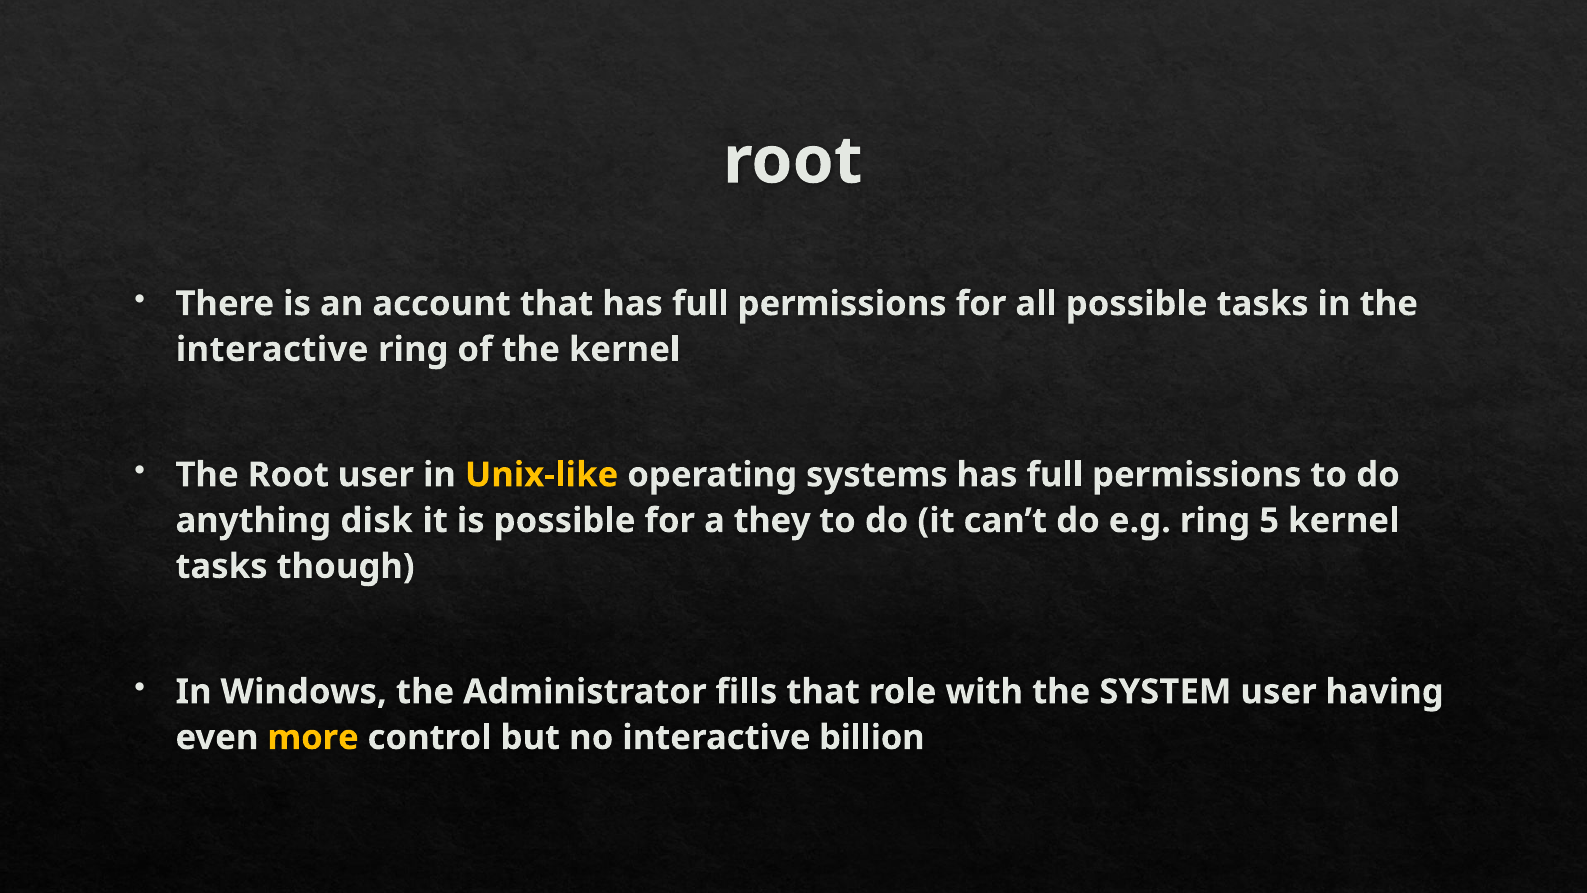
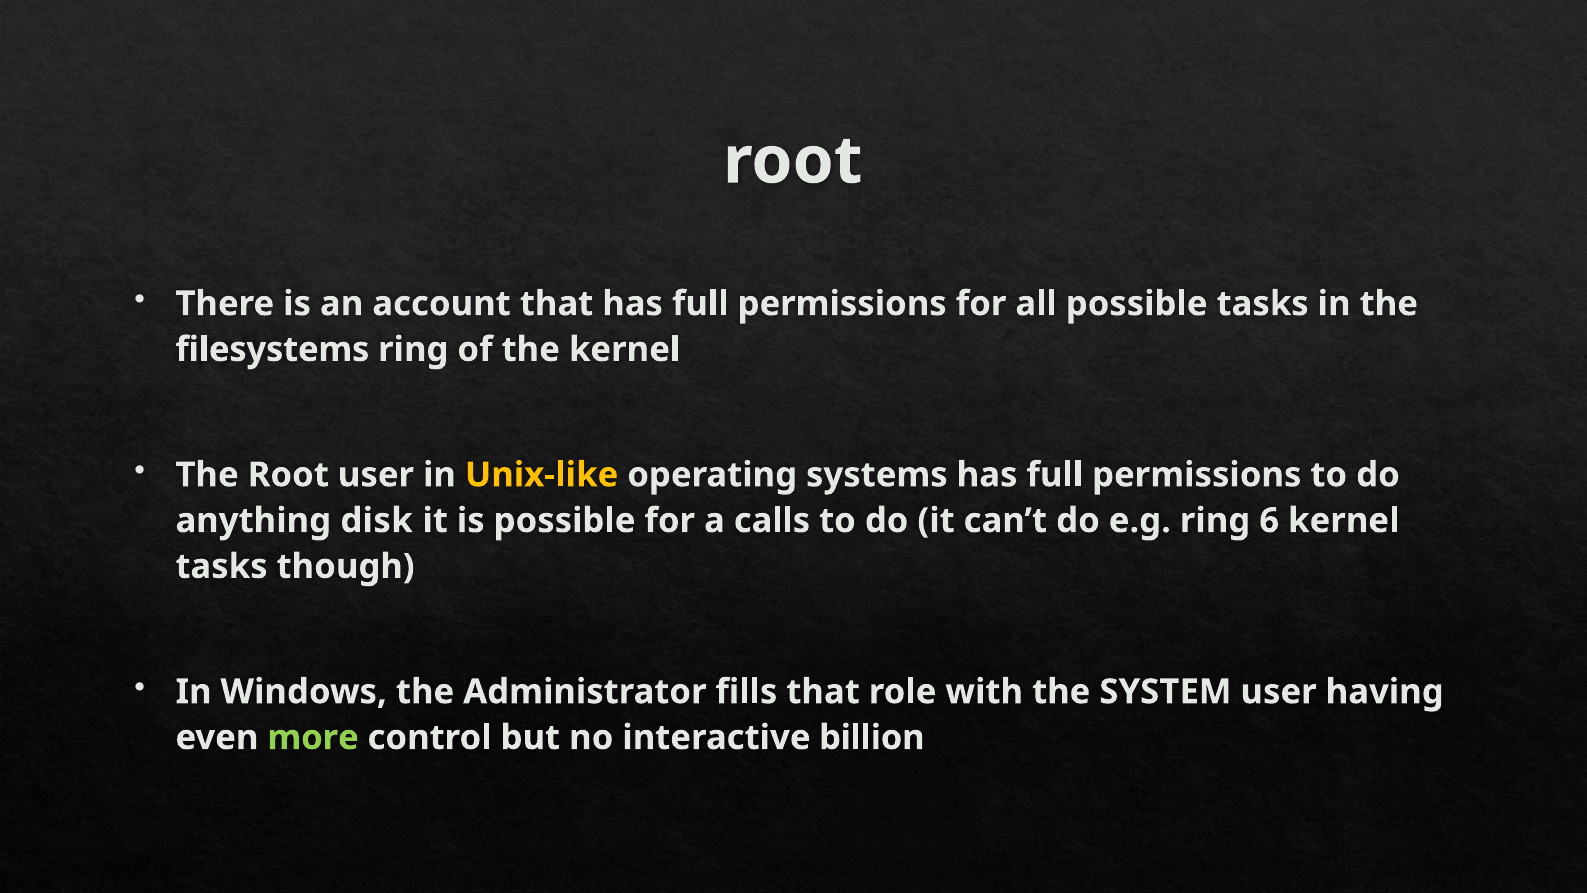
interactive: interactive -> filesystems (272, 349)
they: they -> calls (772, 520)
5: 5 -> 6 (1269, 520)
more colour: yellow -> light green (313, 737)
